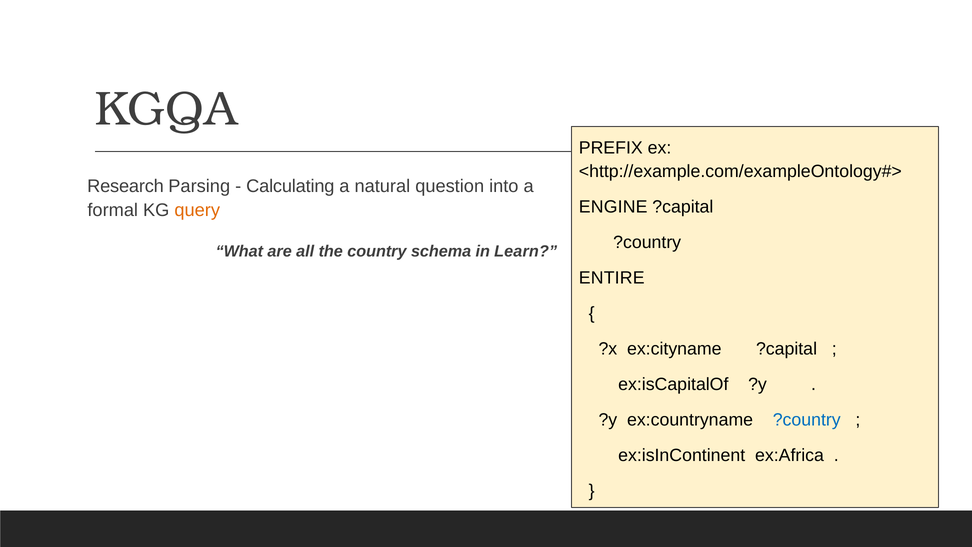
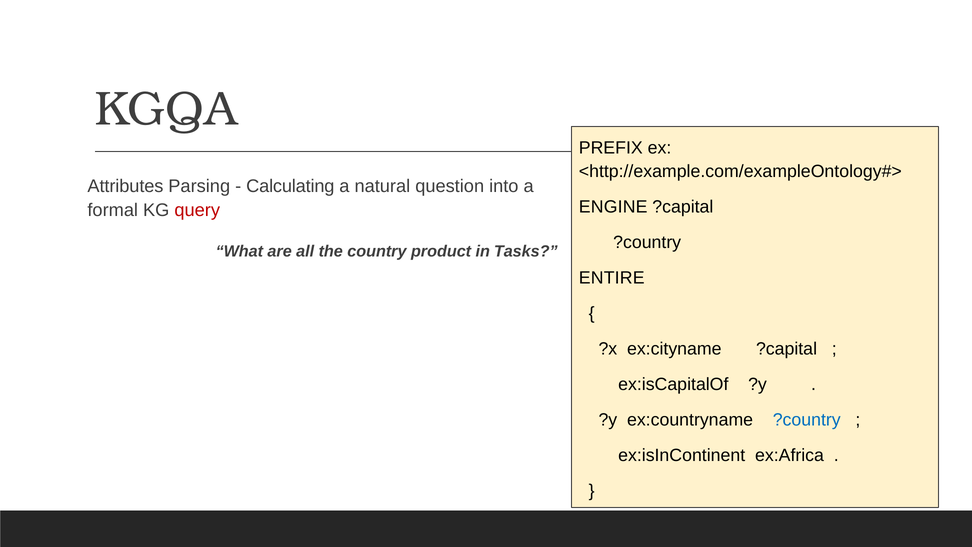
Research: Research -> Attributes (125, 186)
query colour: orange -> red (197, 210)
schema: schema -> product (441, 252)
Learn: Learn -> Tasks (526, 252)
